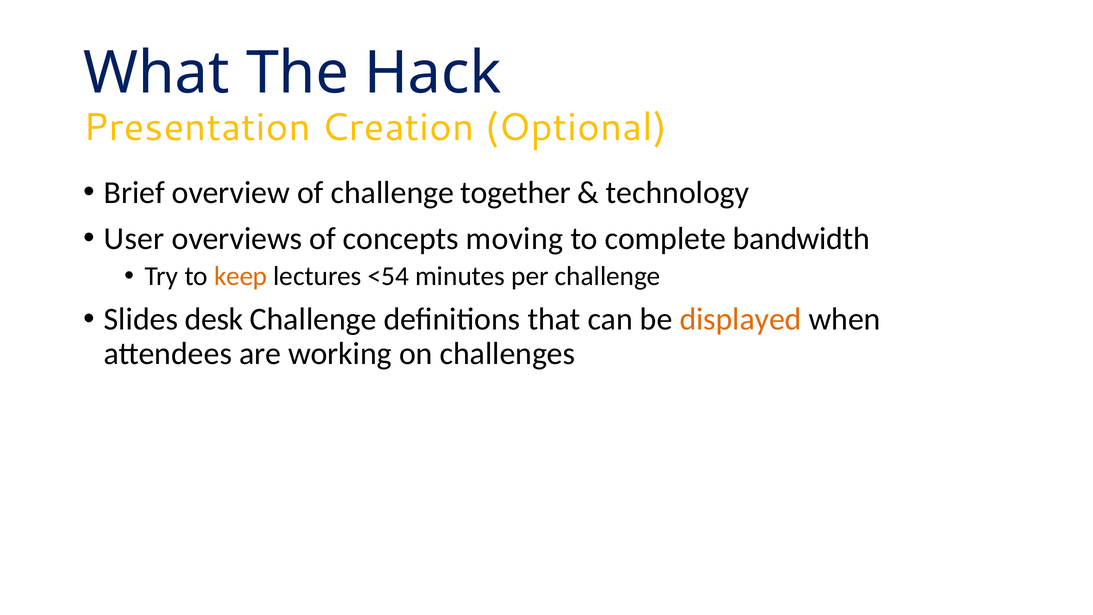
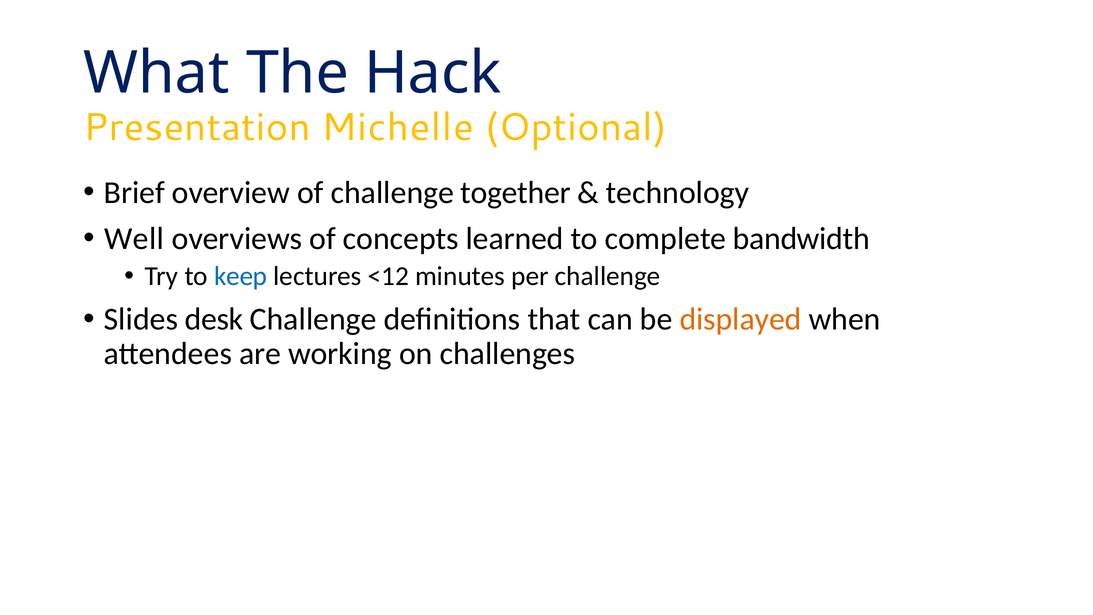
Creation: Creation -> Michelle (398, 128)
User: User -> Well (134, 238)
moving: moving -> learned (515, 238)
keep colour: orange -> blue (241, 276)
<54: <54 -> <12 (388, 276)
